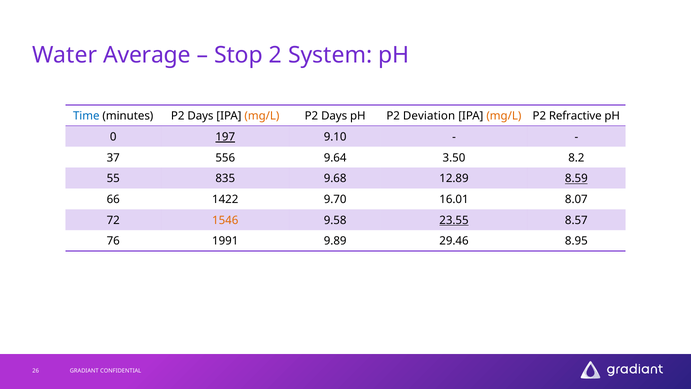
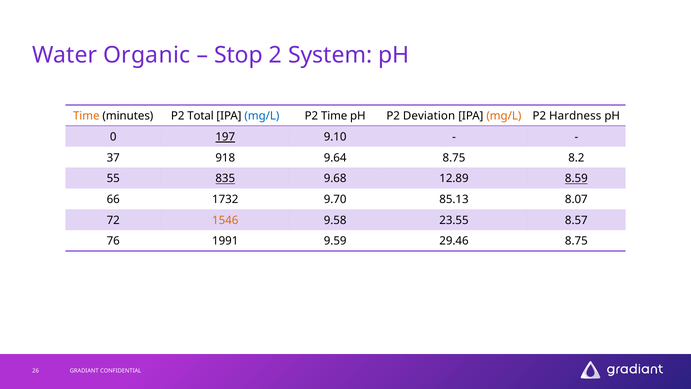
Average: Average -> Organic (147, 55)
Time colour: blue -> orange (86, 116)
minutes P2 Days: Days -> Total (200, 116)
mg/L colour: orange -> blue (262, 116)
Days: Days -> Time (334, 116)
Refractive: Refractive -> Hardness (575, 116)
556: 556 -> 918 (225, 158)
9.64 3.50: 3.50 -> 8.75 (454, 158)
835 underline: none -> present (225, 179)
1422: 1422 -> 1732 (225, 199)
16.01: 16.01 -> 85.13 (454, 199)
23.55 underline: present -> none (454, 220)
9.89: 9.89 -> 9.59 (335, 241)
29.46 8.95: 8.95 -> 8.75 (576, 241)
